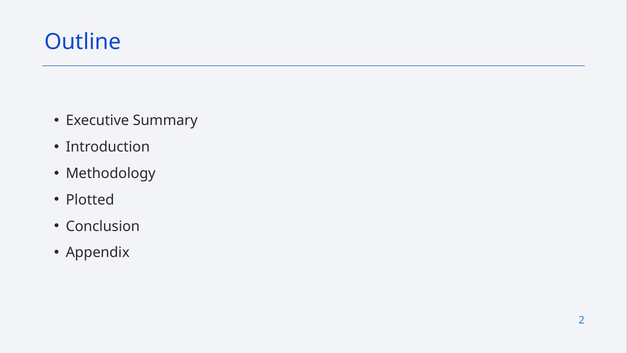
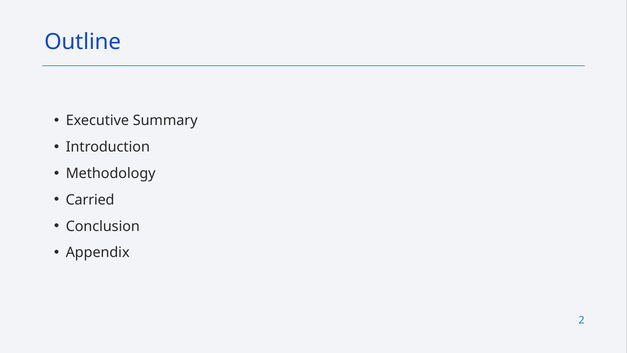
Plotted: Plotted -> Carried (90, 200)
